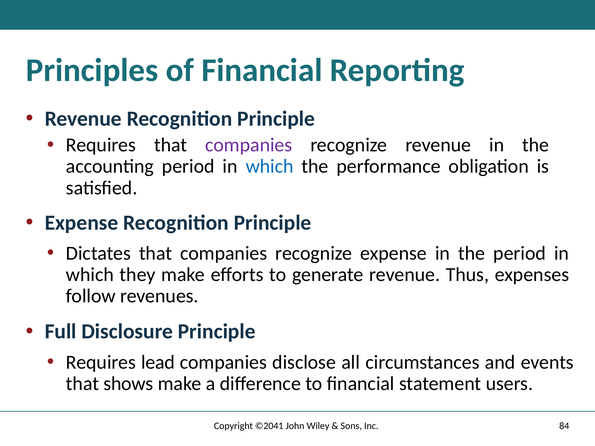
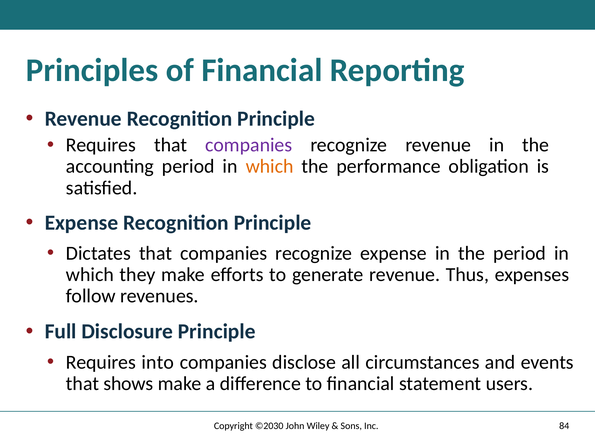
which colour: blue -> orange (270, 167)
lead: lead -> into (158, 362)
©2041: ©2041 -> ©2030 (269, 426)
